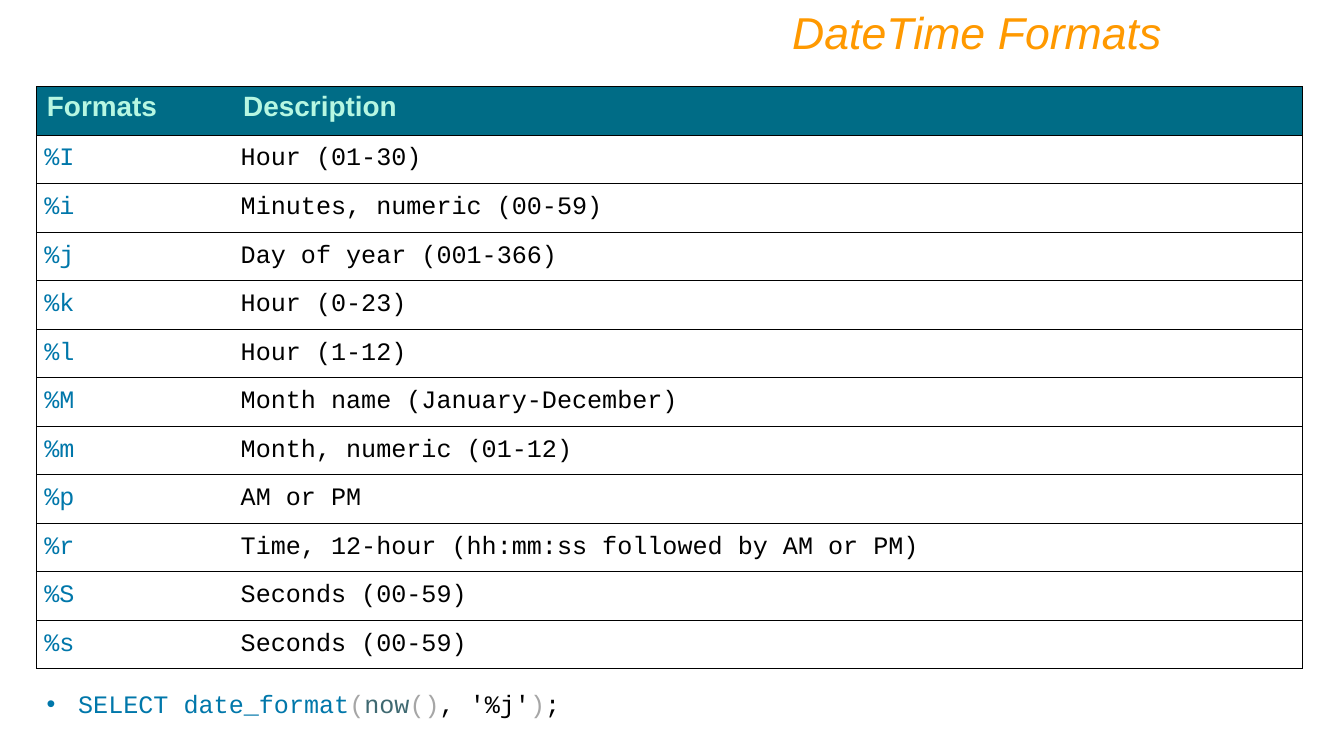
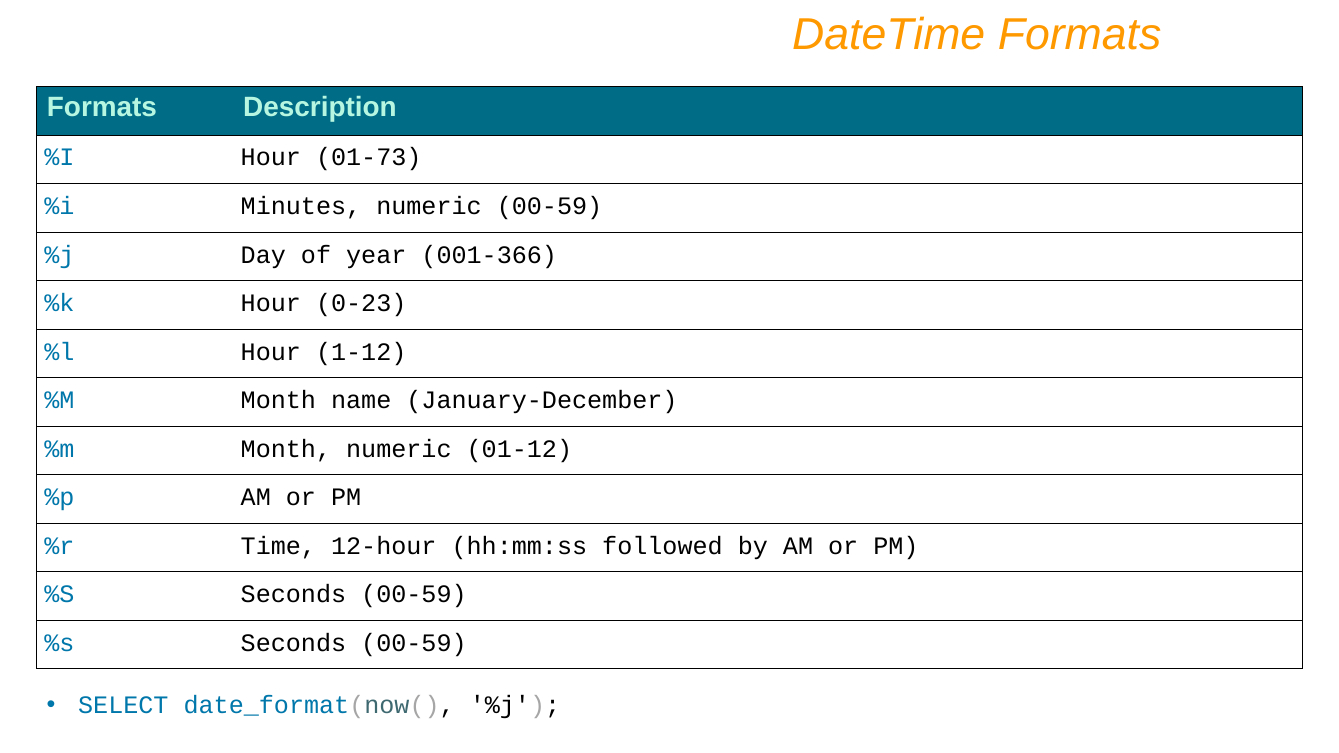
01-30: 01-30 -> 01-73 (369, 158)
